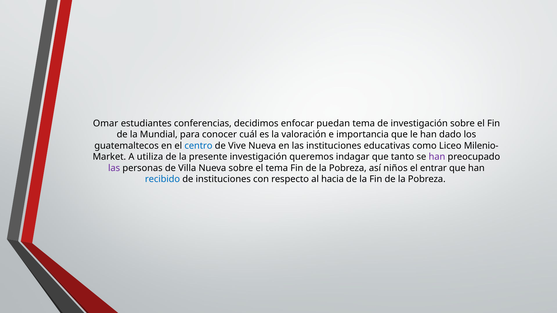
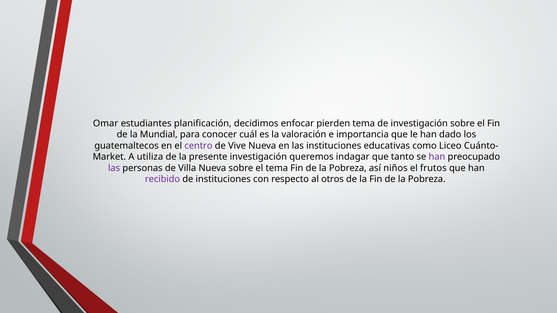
conferencias: conferencias -> planificación (203, 124)
puedan: puedan -> pierden (333, 124)
centro colour: blue -> purple (198, 146)
Milenio-: Milenio- -> Cuánto- (481, 146)
entrar: entrar -> frutos (433, 168)
recibido colour: blue -> purple (162, 179)
hacia: hacia -> otros (332, 179)
